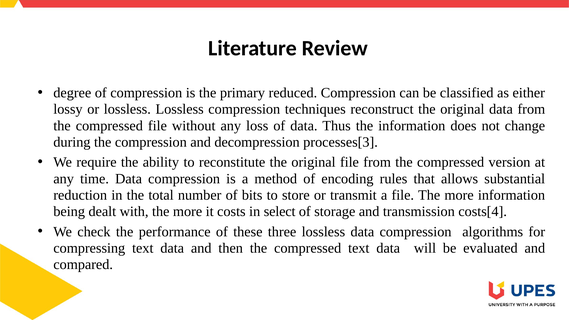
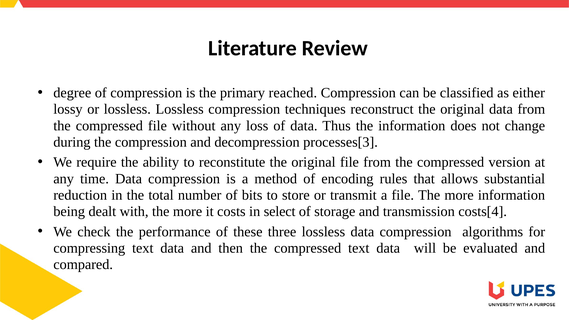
reduced: reduced -> reached (293, 93)
